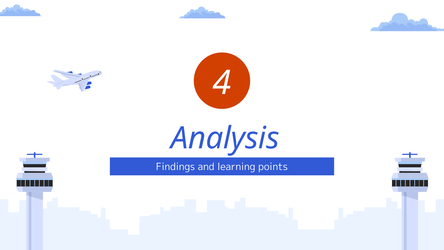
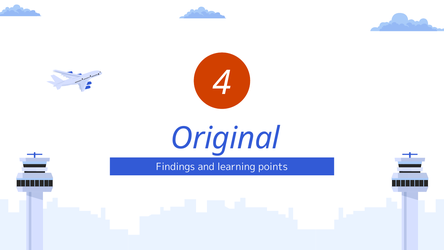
Analysis: Analysis -> Original (225, 138)
